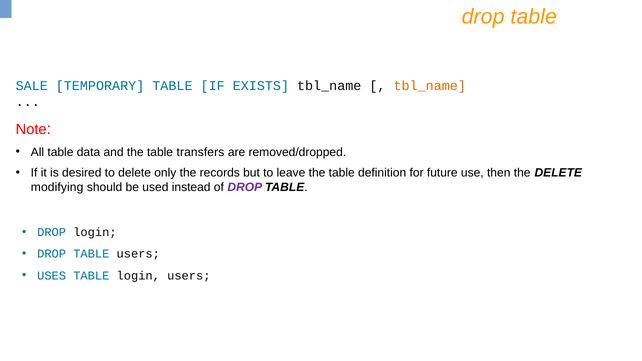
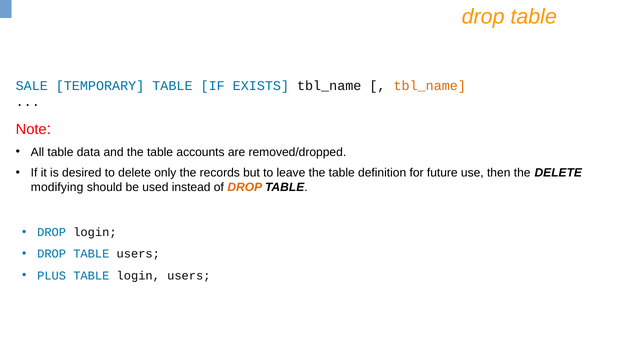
transfers: transfers -> accounts (201, 152)
DROP colour: purple -> orange (245, 187)
USES: USES -> PLUS (52, 276)
